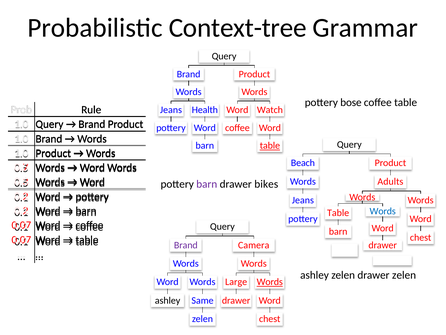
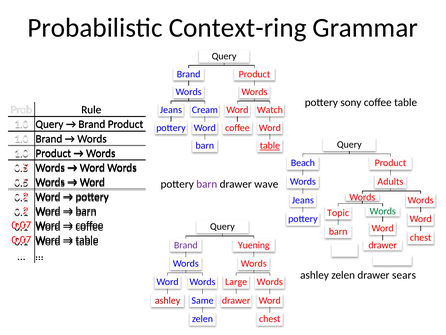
Context-tree: Context-tree -> Context-ring (238, 28)
bose: bose -> sony (351, 102)
Health: Health -> Cream (205, 110)
bikes: bikes -> wave (266, 184)
Words colour: blue -> green (383, 211)
Table: Table -> Topic (338, 212)
Camera: Camera -> Yuening (254, 245)
drawer zelen: zelen -> sears (404, 275)
Words underline: present -> none (270, 282)
ashley colour: black -> red (168, 300)
